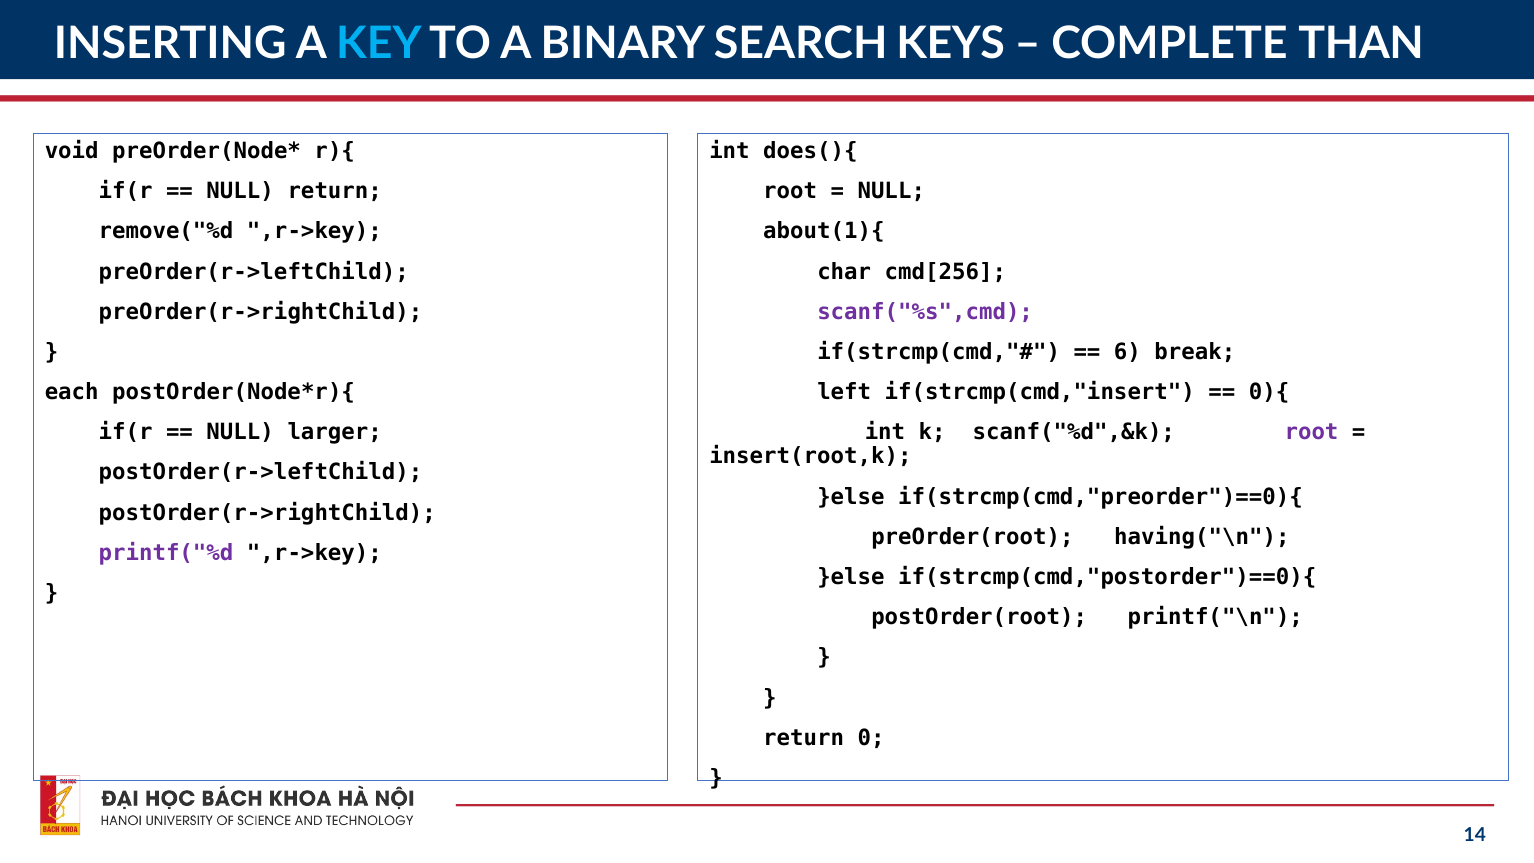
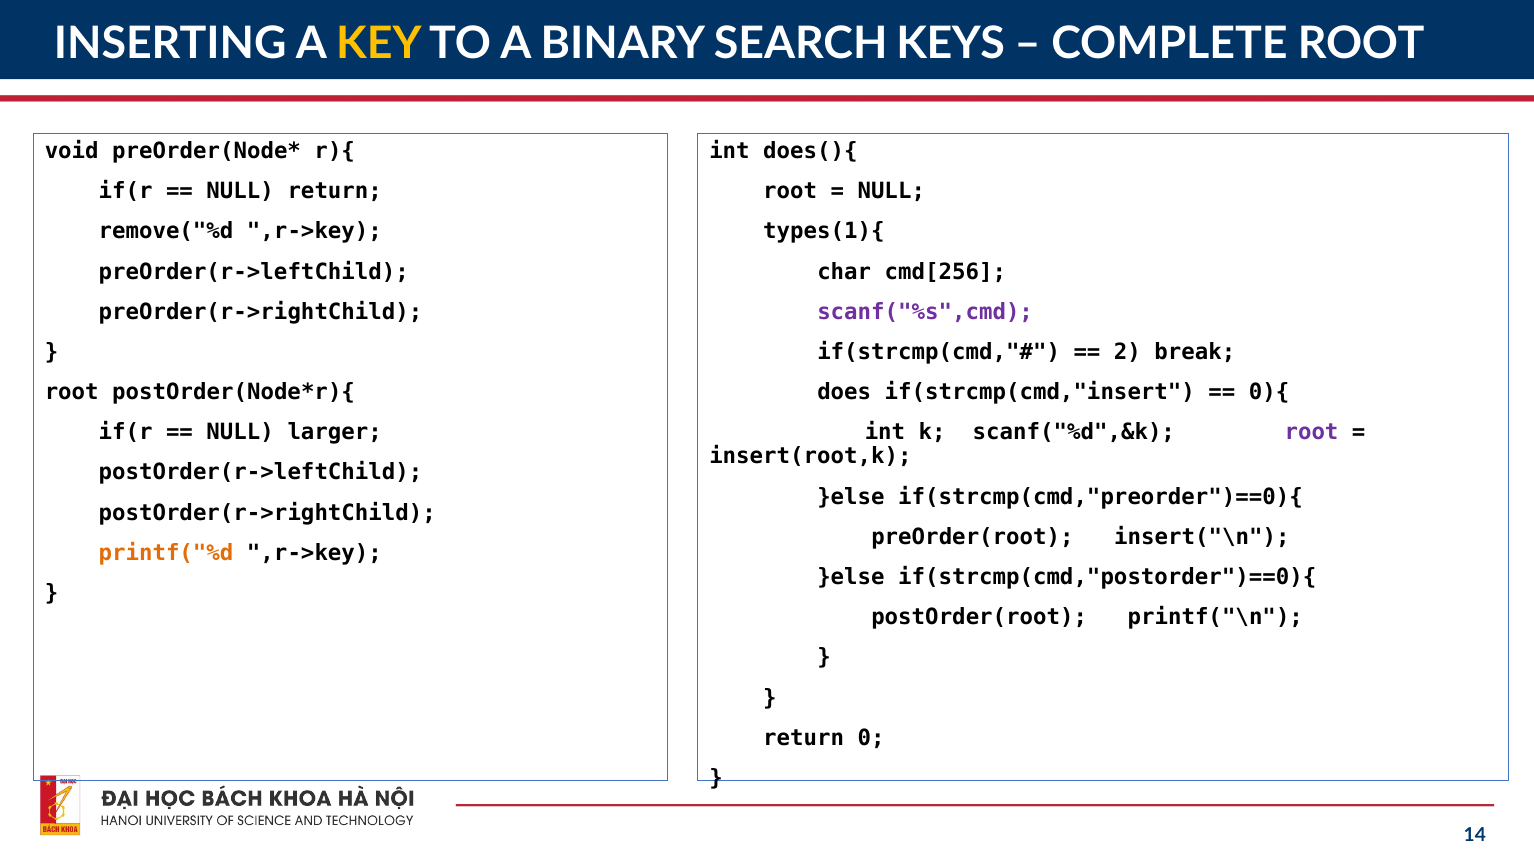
KEY colour: light blue -> yellow (379, 44)
COMPLETE THAN: THAN -> ROOT (1361, 44)
about(1){: about(1){ -> types(1){ (824, 231)
6: 6 -> 2 (1127, 352)
each: each -> root (72, 392)
left: left -> does (844, 392)
having("\n: having("\n -> insert("\n (1202, 537)
printf("%d colour: purple -> orange (166, 553)
